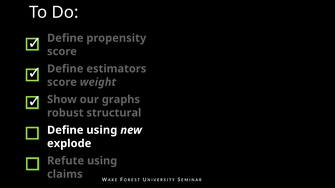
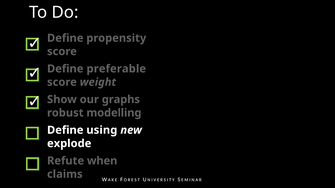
estimators: estimators -> preferable (116, 69)
structural: structural -> modelling (114, 113)
Refute using: using -> when (102, 161)
